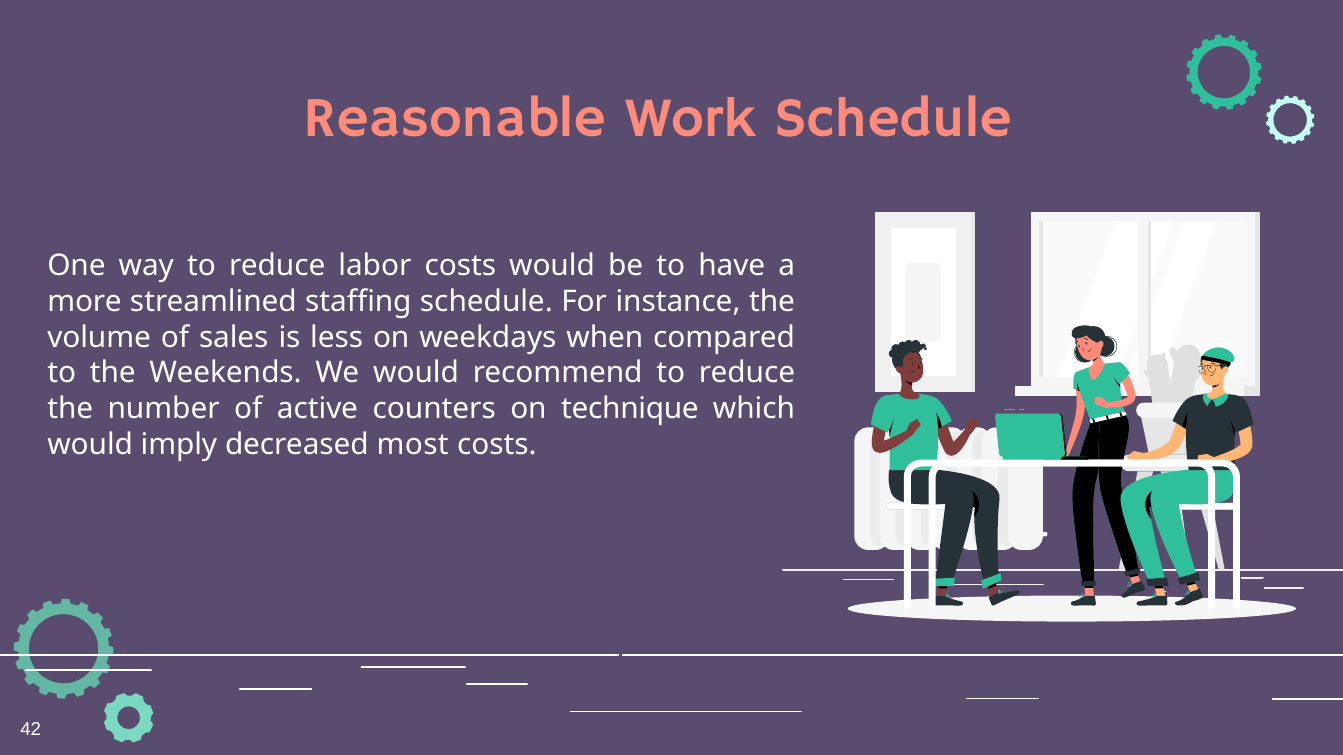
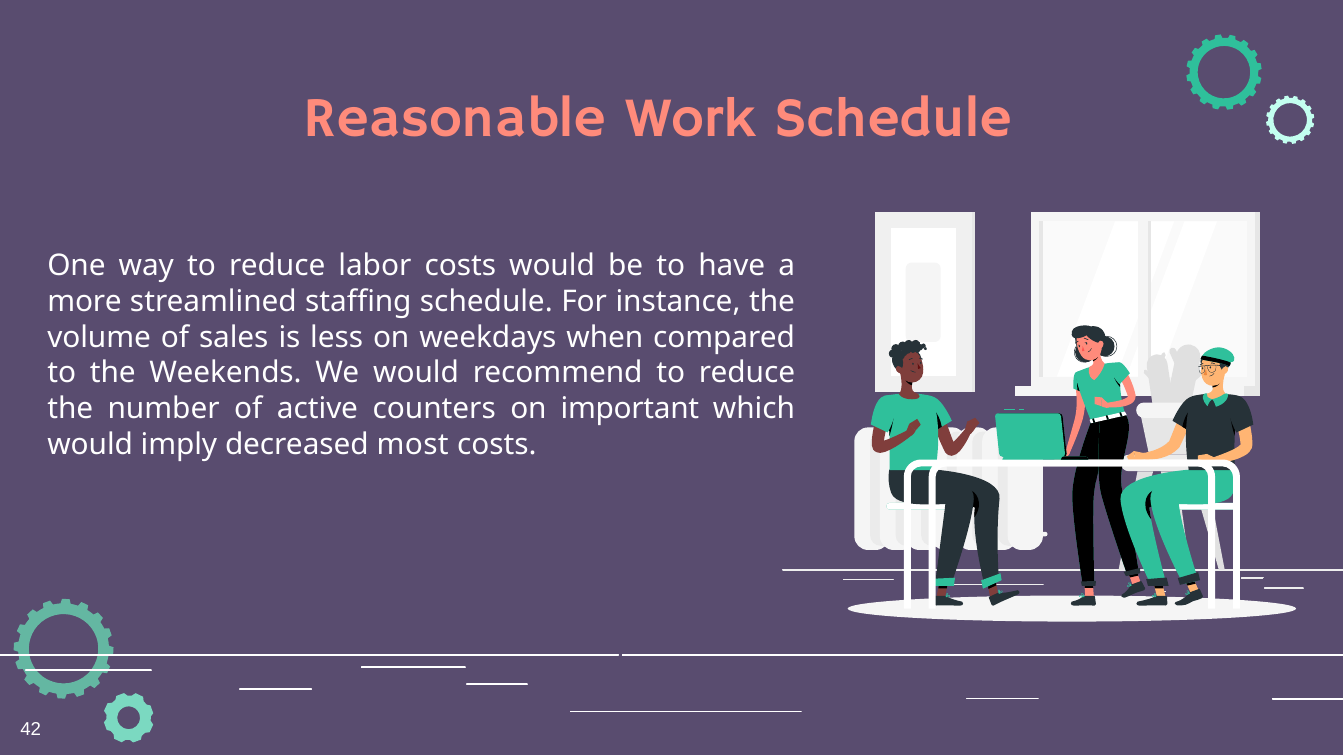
technique: technique -> important (630, 409)
